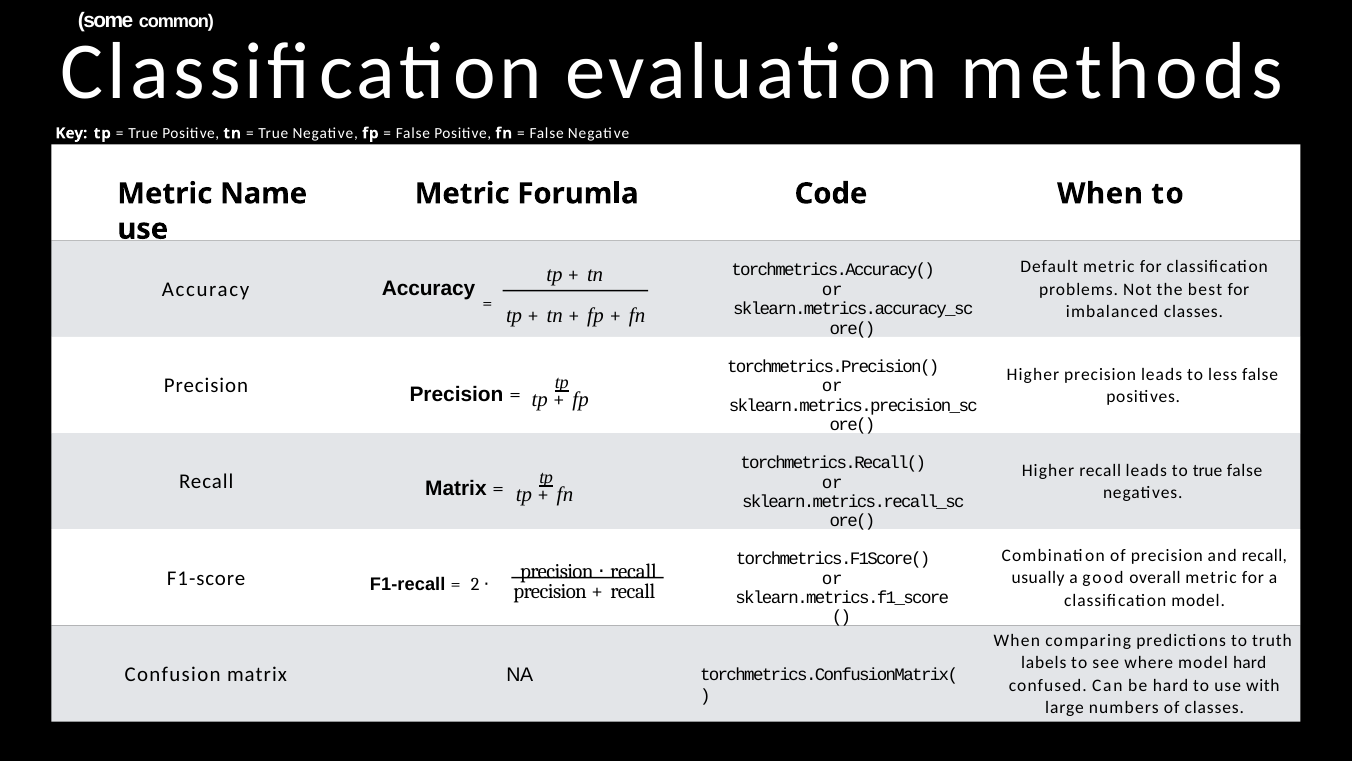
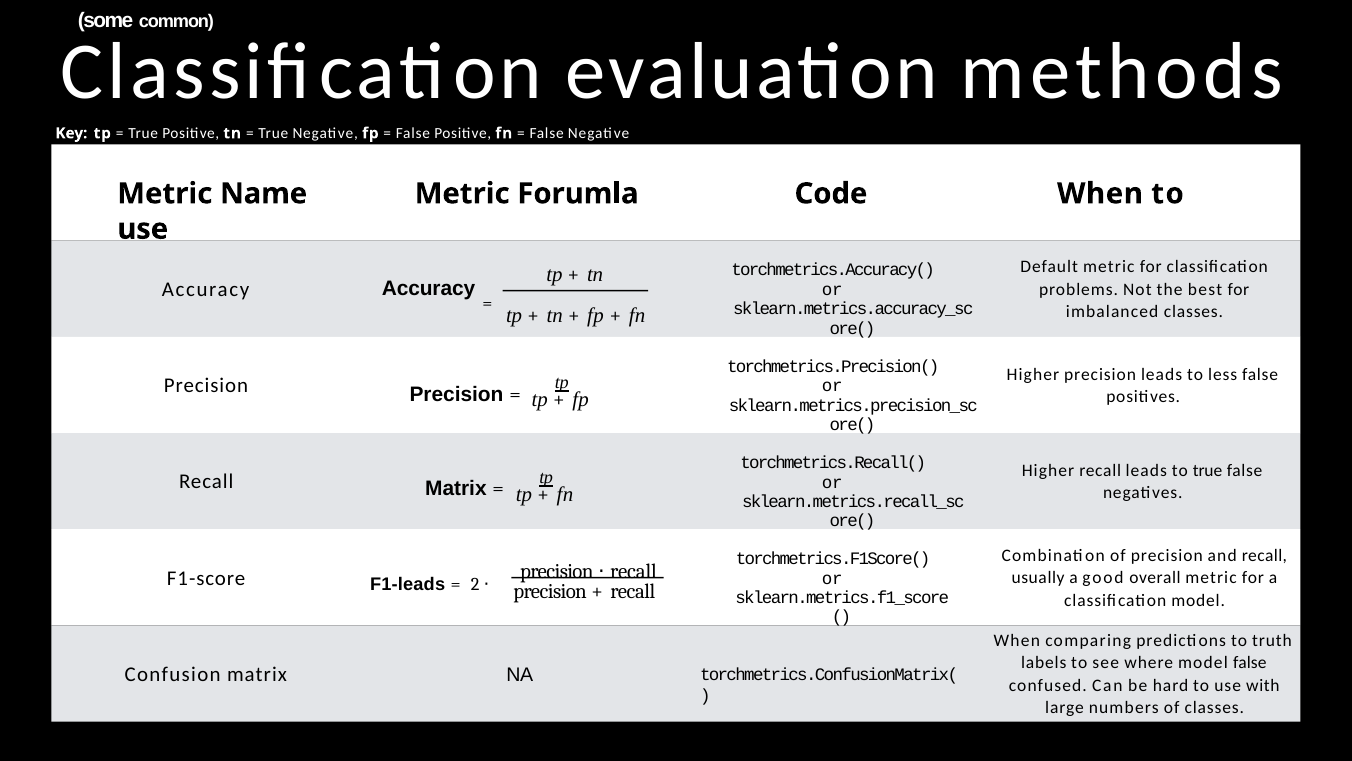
F1-recall: F1-recall -> F1-leads (408, 584)
model hard: hard -> false (1250, 663)
